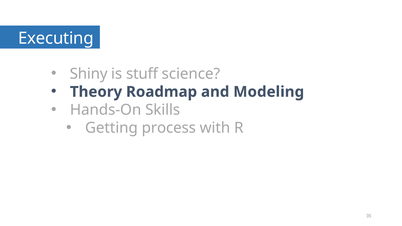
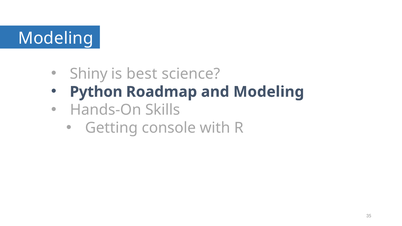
Executing: Executing -> Modeling (56, 38)
stuff: stuff -> best (142, 74)
Theory: Theory -> Python (96, 92)
process: process -> console (169, 128)
